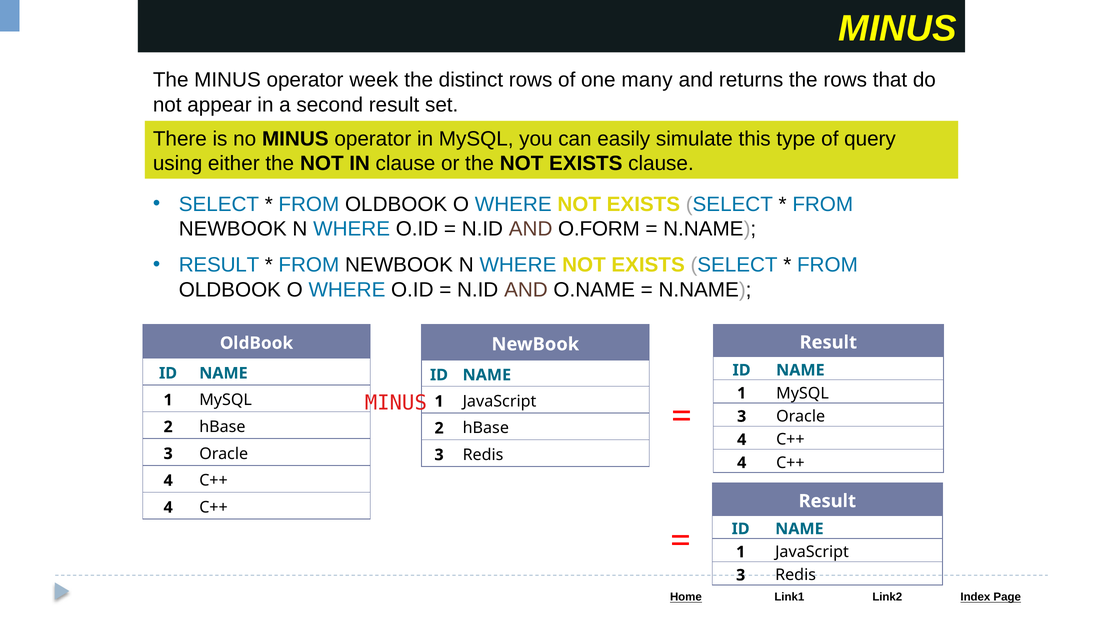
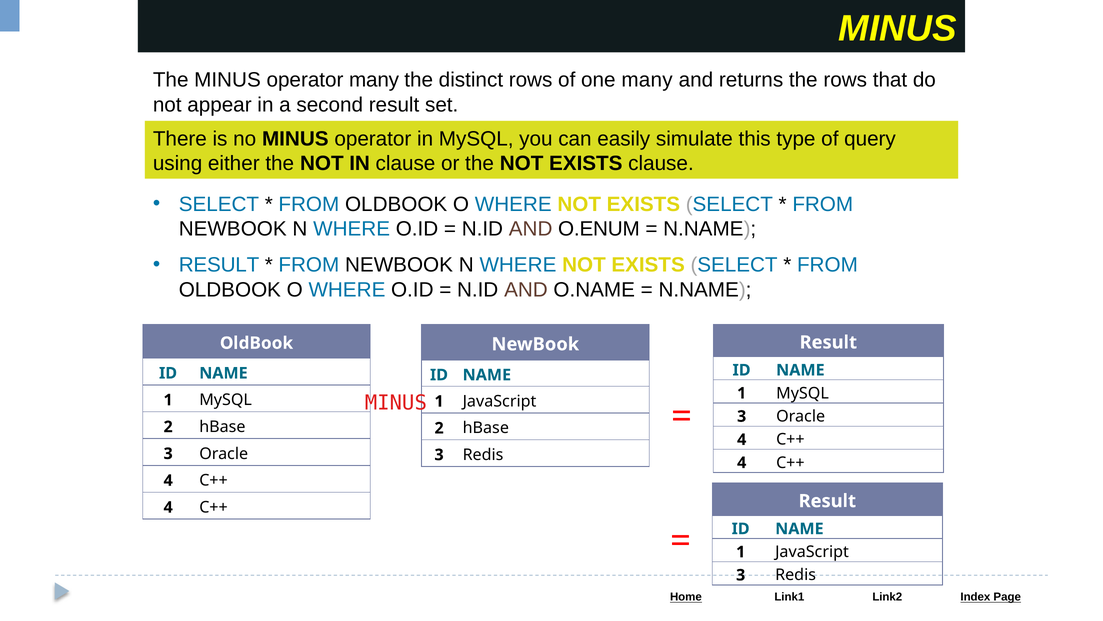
operator week: week -> many (374, 80)
O.FORM: O.FORM -> O.ENUM (599, 229)
